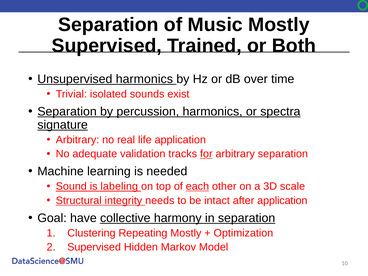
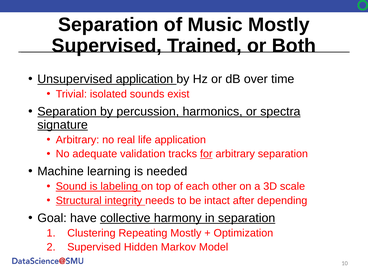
Unsupervised harmonics: harmonics -> application (144, 79)
each underline: present -> none (197, 186)
after application: application -> depending (282, 201)
